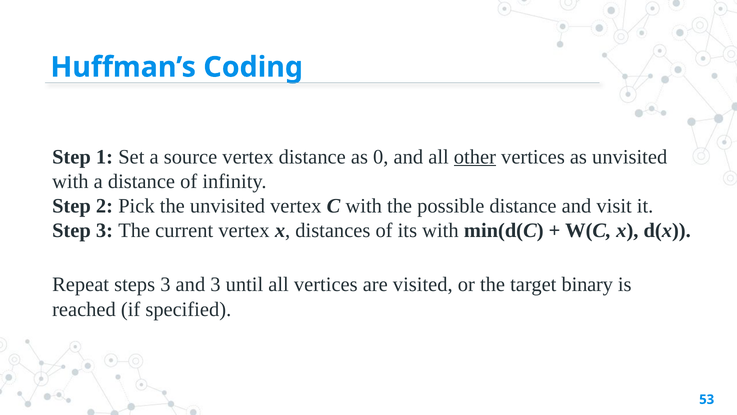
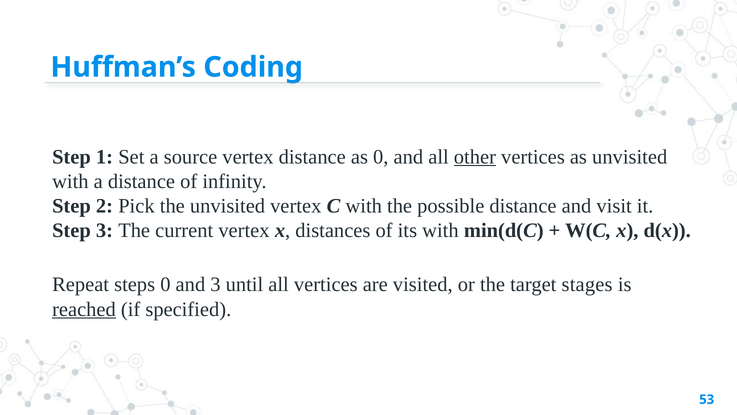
steps 3: 3 -> 0 (165, 284)
binary: binary -> stages (587, 284)
reached underline: none -> present (84, 309)
